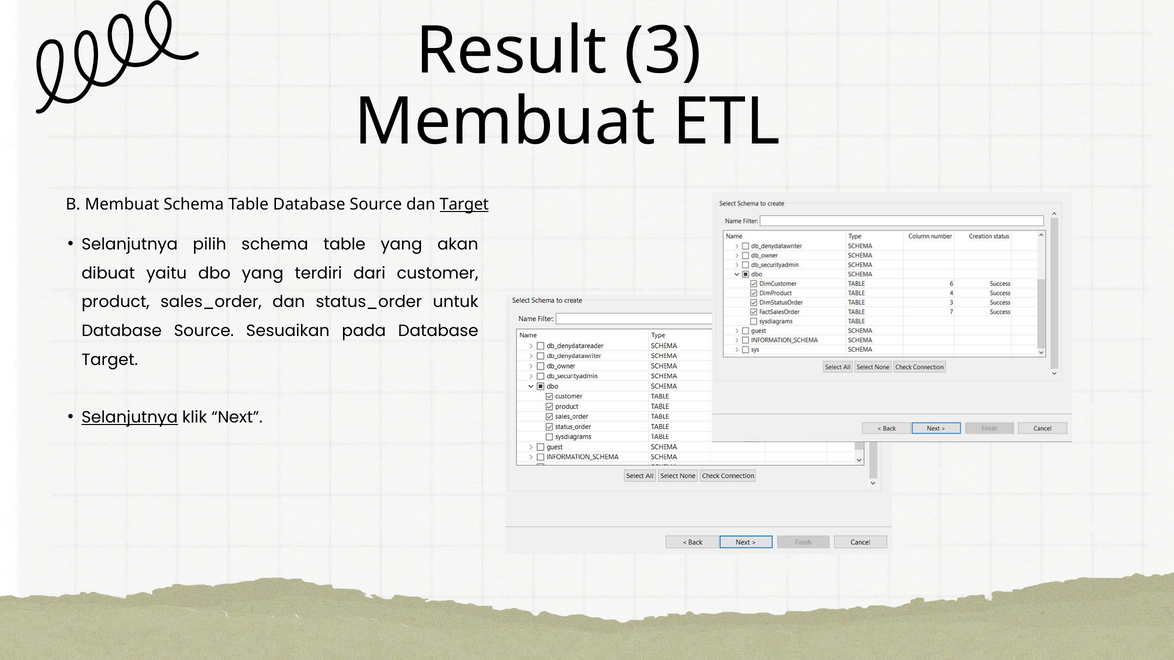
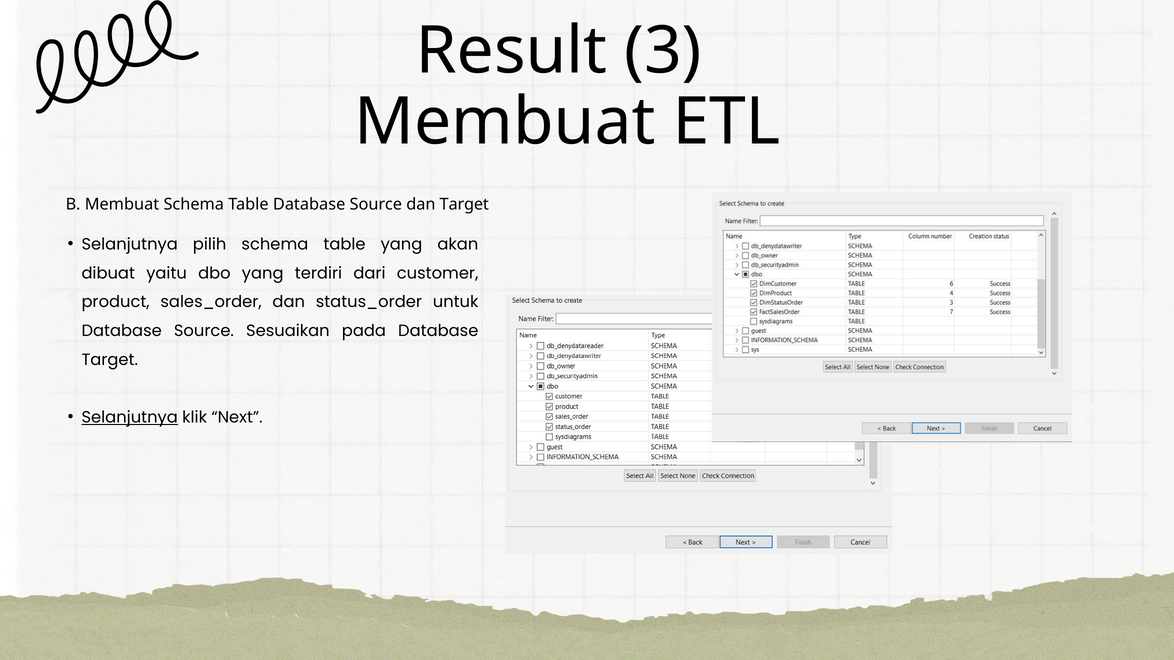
Target underline: present -> none (464, 205)
